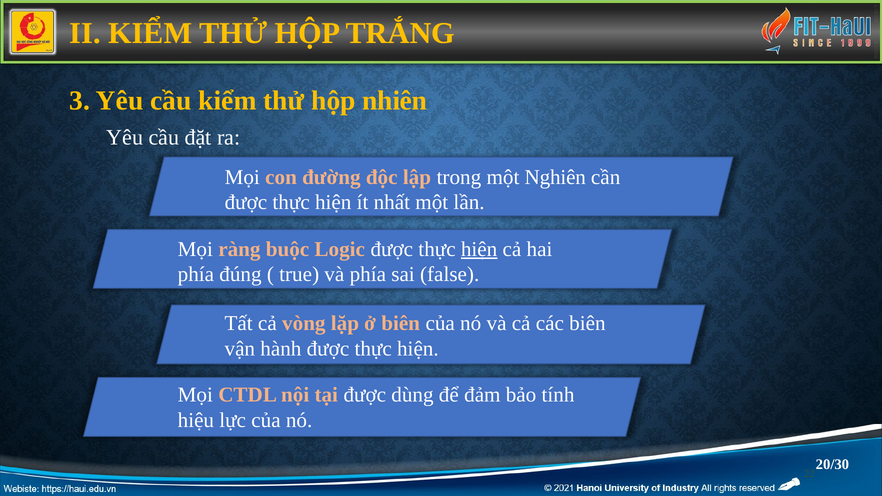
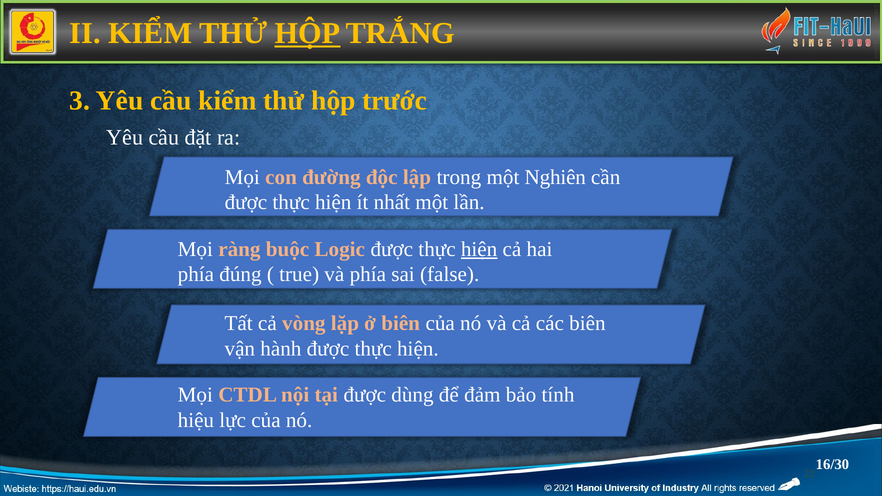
HỘP underline: none -> present (307, 33)
nhiên: nhiên -> trước (395, 101)
20/30: 20/30 -> 16/30 (832, 465)
